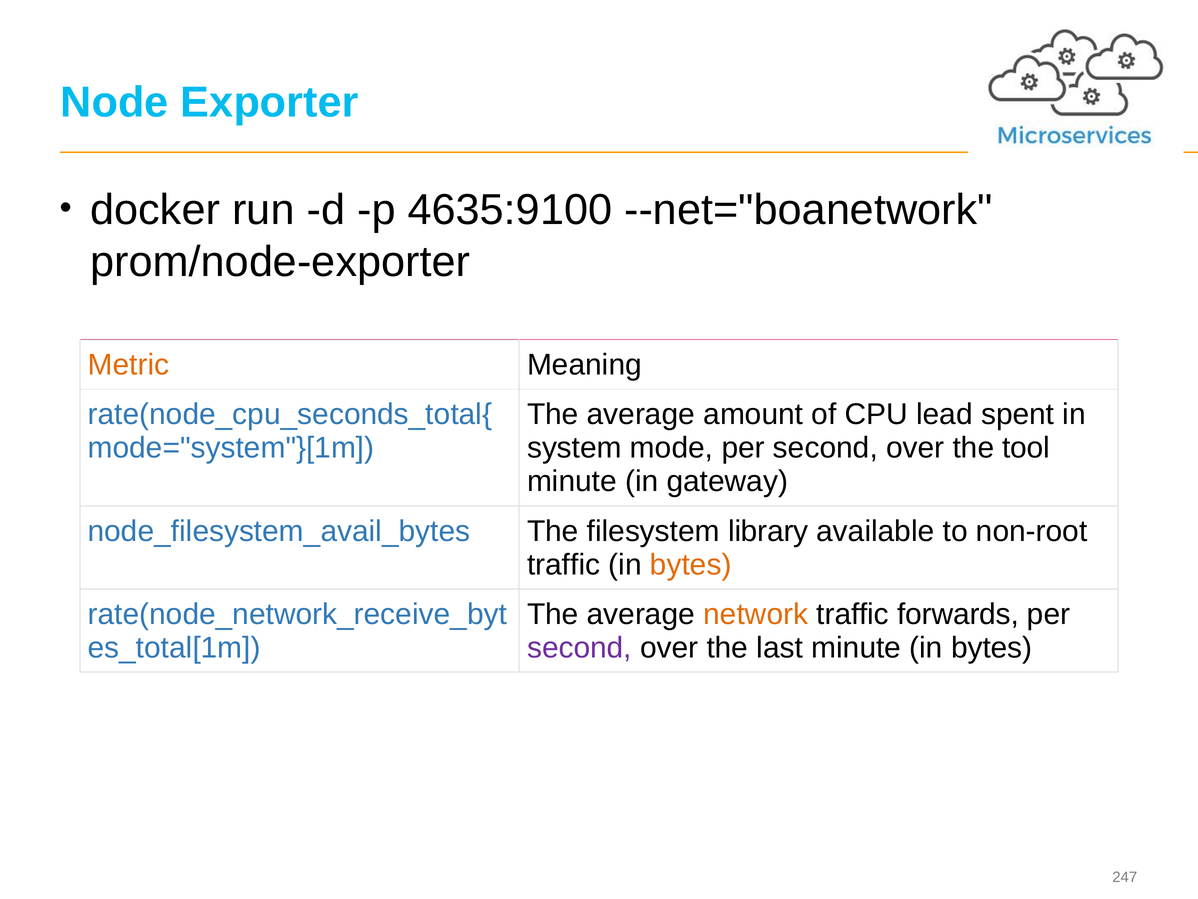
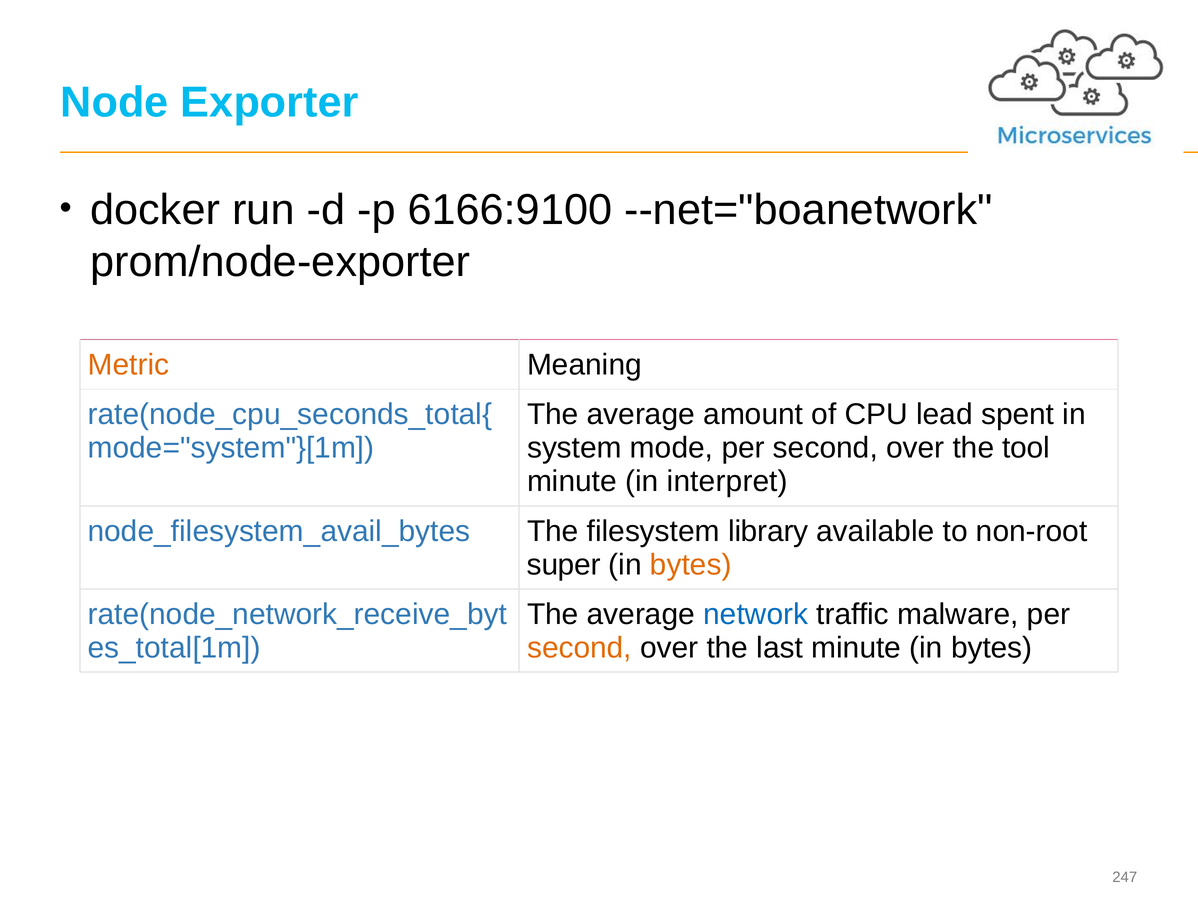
4635:9100: 4635:9100 -> 6166:9100 (510, 210)
gateway: gateway -> interpret (727, 481)
traffic: traffic -> super (564, 564)
network colour: orange -> blue (756, 614)
forwards: forwards -> malware (958, 614)
second colour: purple -> orange (579, 647)
